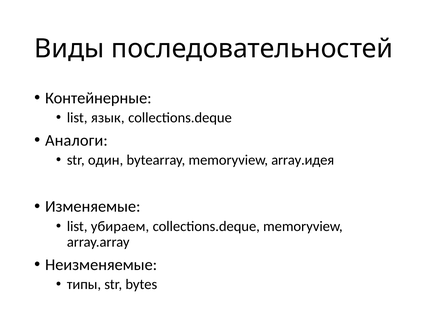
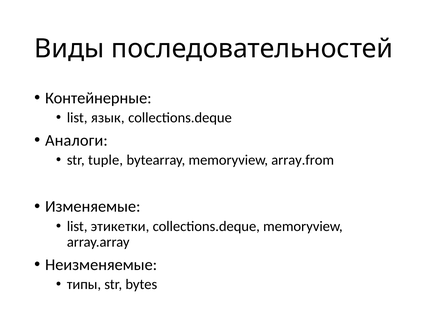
один: один -> tuple (106, 160)
array.идея: array.идея -> array.from (303, 160)
убираем: убираем -> этикетки (120, 226)
